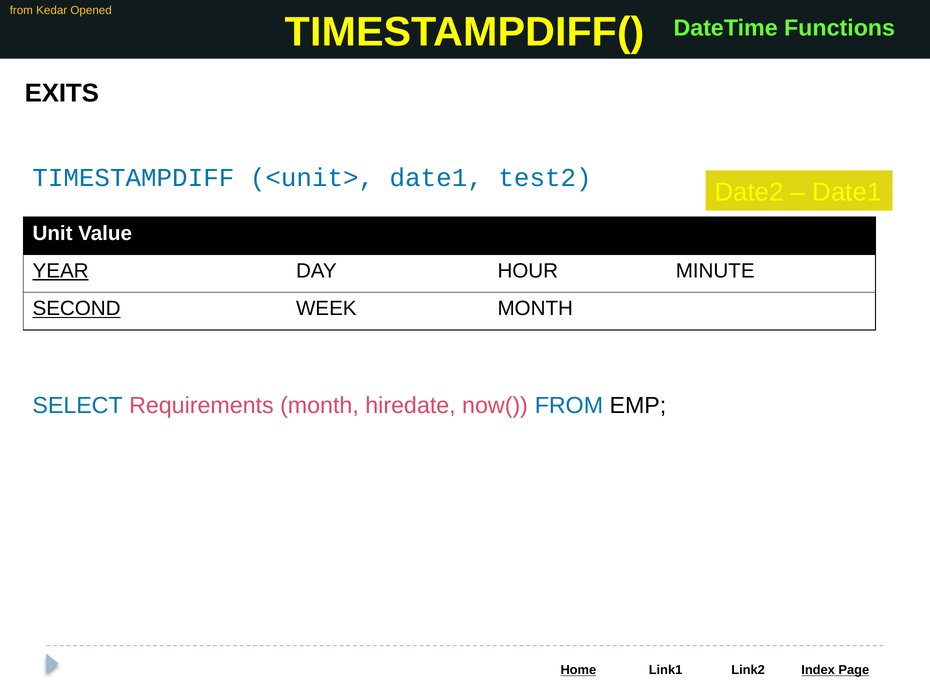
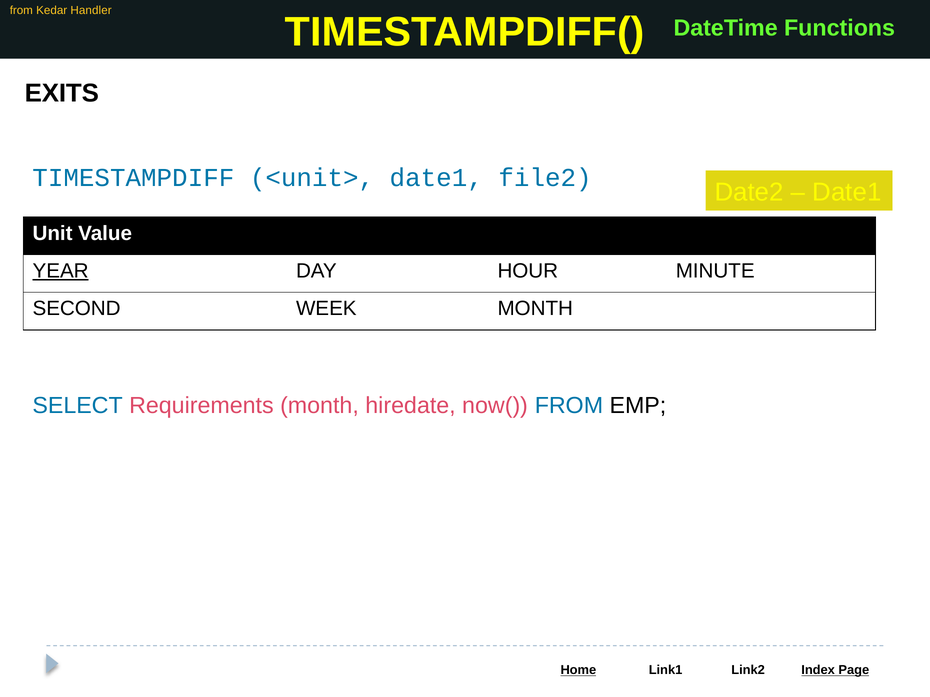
Opened: Opened -> Handler (91, 11)
test2: test2 -> file2 (545, 178)
SECOND underline: present -> none (77, 309)
